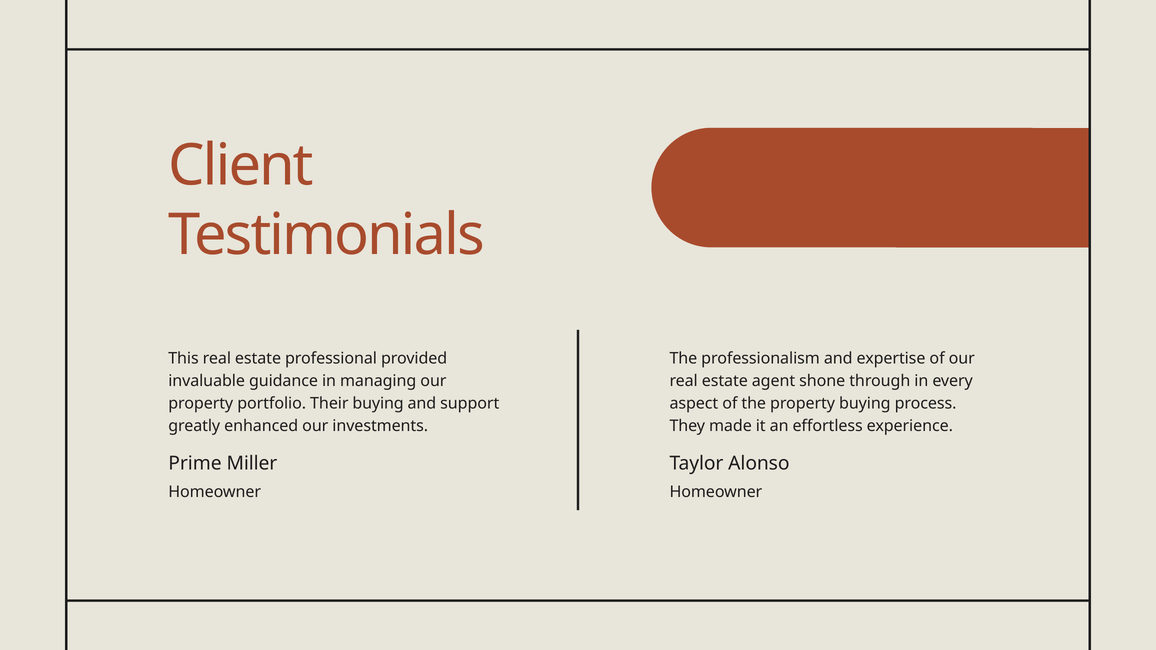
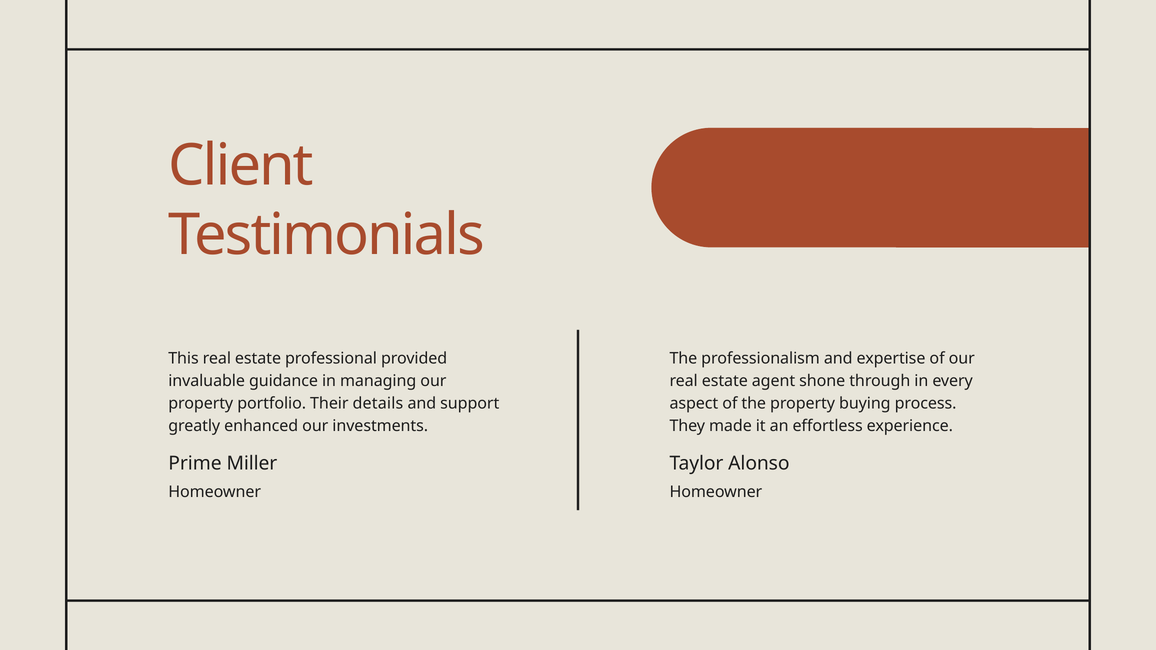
Their buying: buying -> details (378, 403)
